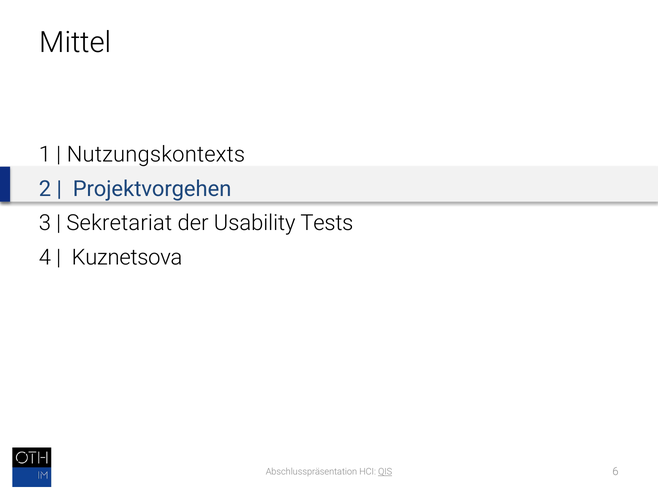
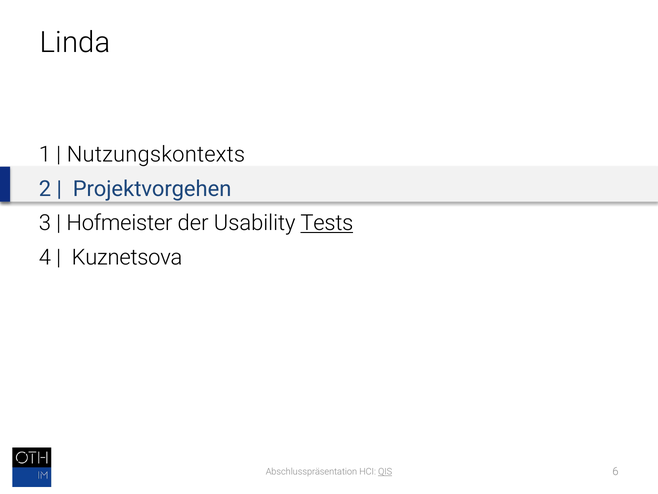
Mittel: Mittel -> Linda (75, 43)
Sekretariat: Sekretariat -> Hofmeister (119, 223)
Tests underline: none -> present (327, 223)
